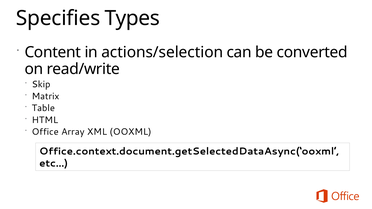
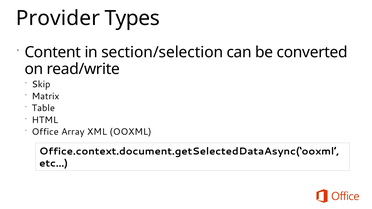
Specifies: Specifies -> Provider (58, 18)
actions/selection: actions/selection -> section/selection (162, 52)
